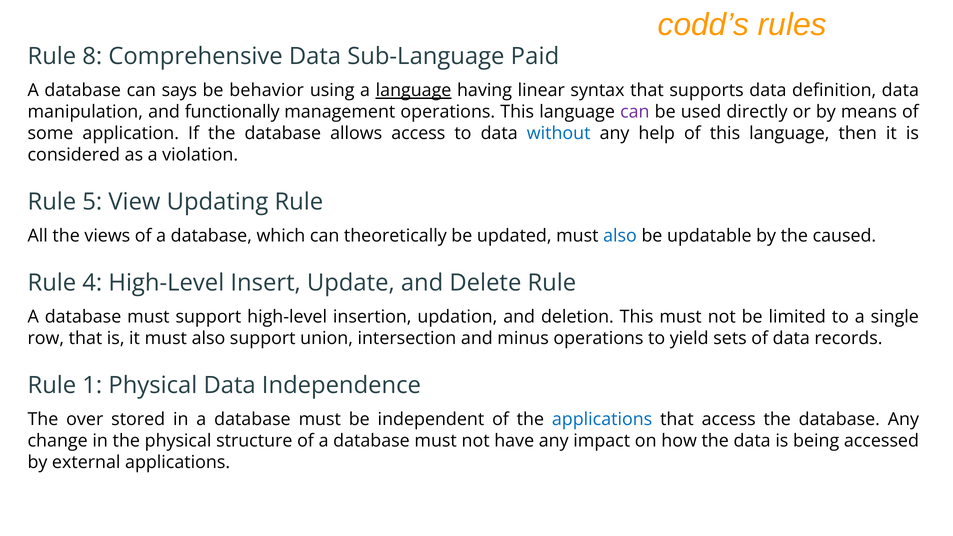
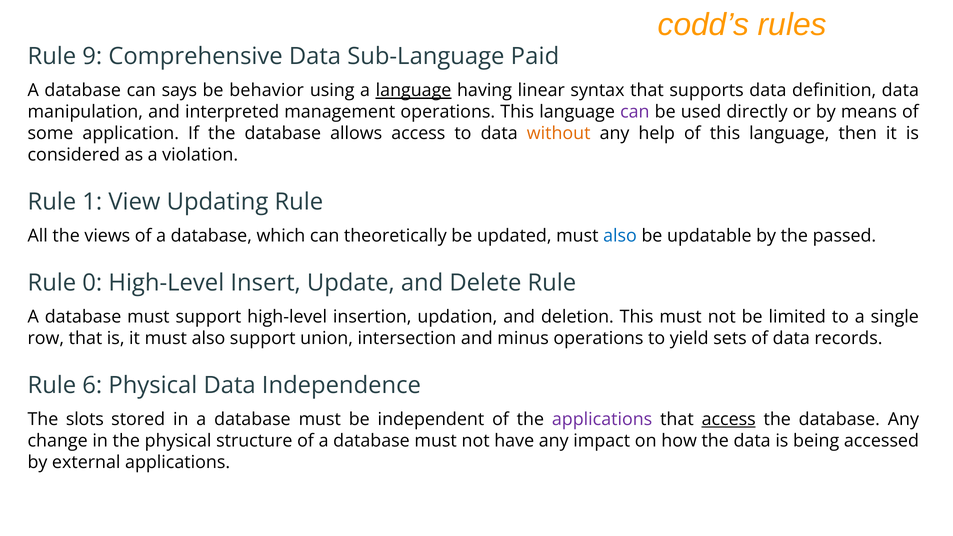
8: 8 -> 9 (92, 56)
functionally: functionally -> interpreted (232, 112)
without colour: blue -> orange (559, 133)
5: 5 -> 1 (92, 202)
caused: caused -> passed (844, 236)
4: 4 -> 0 (92, 283)
1: 1 -> 6 (92, 385)
over: over -> slots (85, 419)
applications colour: blue -> purple (602, 419)
access underline: none -> present (729, 419)
